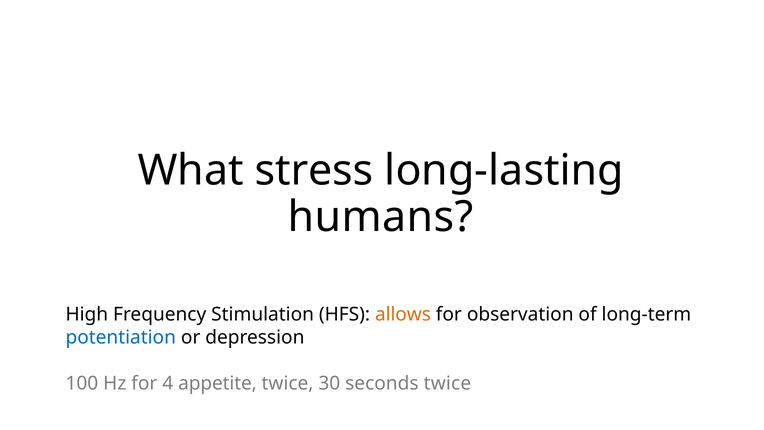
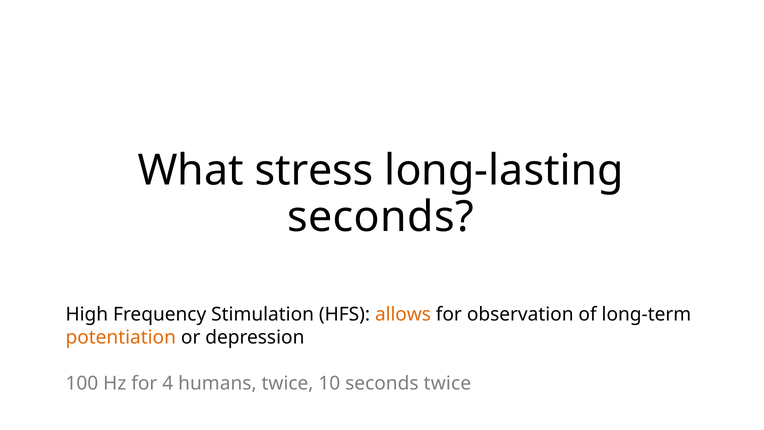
humans: humans -> seconds (380, 217)
potentiation colour: blue -> orange (121, 337)
appetite: appetite -> humans (217, 383)
30: 30 -> 10 (329, 383)
